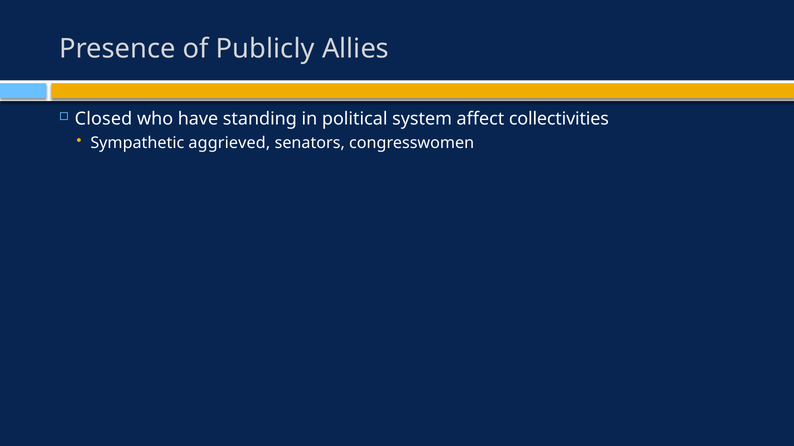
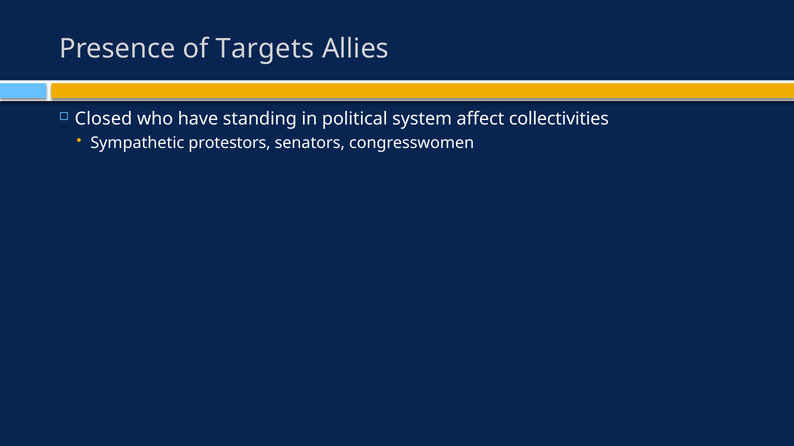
Publicly: Publicly -> Targets (265, 49)
aggrieved: aggrieved -> protestors (230, 143)
